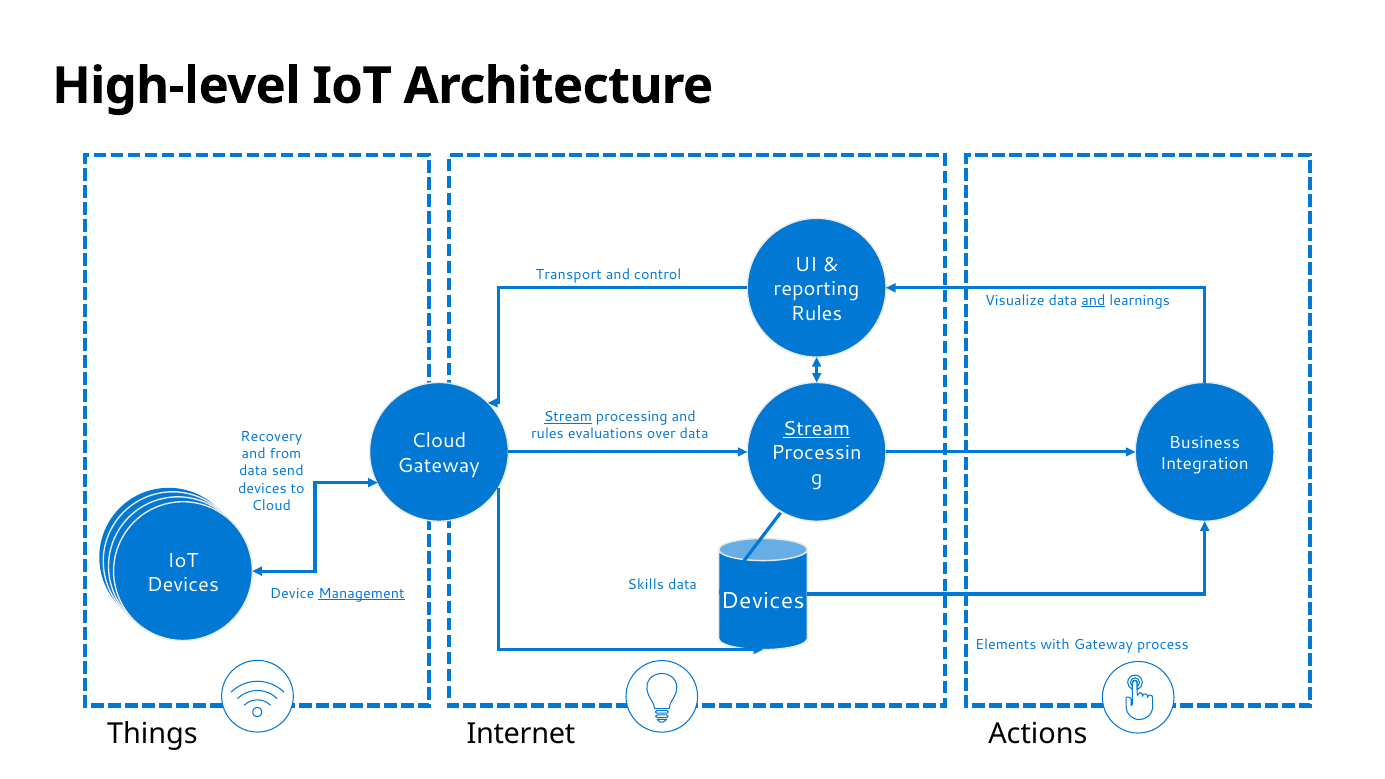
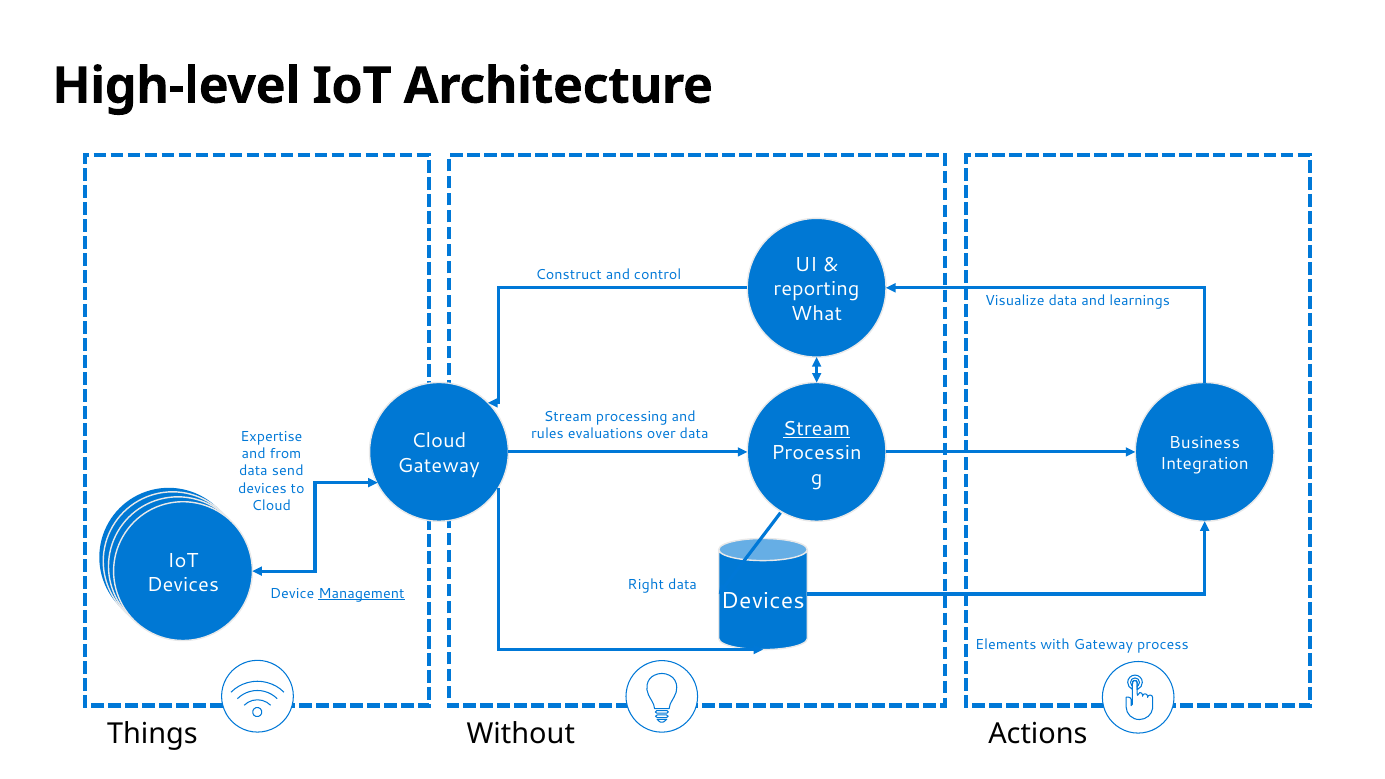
Transport: Transport -> Construct (569, 275)
and underline: present -> none (1093, 301)
Rules: Rules -> What (817, 313)
Stream underline: present -> none (568, 417)
Recovery: Recovery -> Expertise (271, 436)
Skills: Skills -> Right (646, 585)
Internet: Internet -> Without (521, 734)
